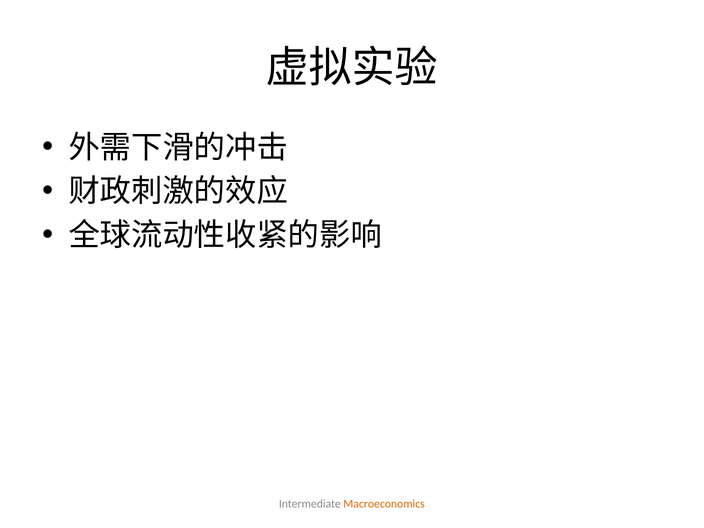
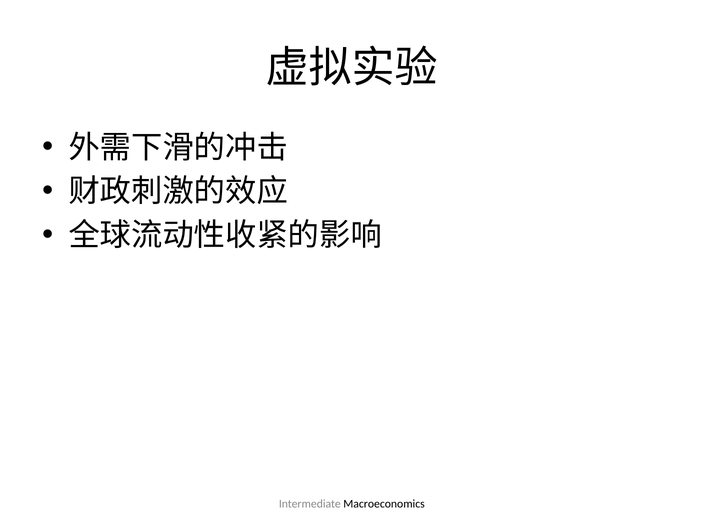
Macroeconomics colour: orange -> black (384, 504)
